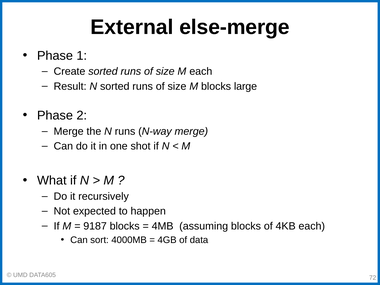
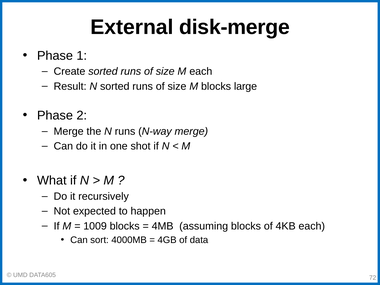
else-merge: else-merge -> disk-merge (235, 27)
9187: 9187 -> 1009 (95, 226)
